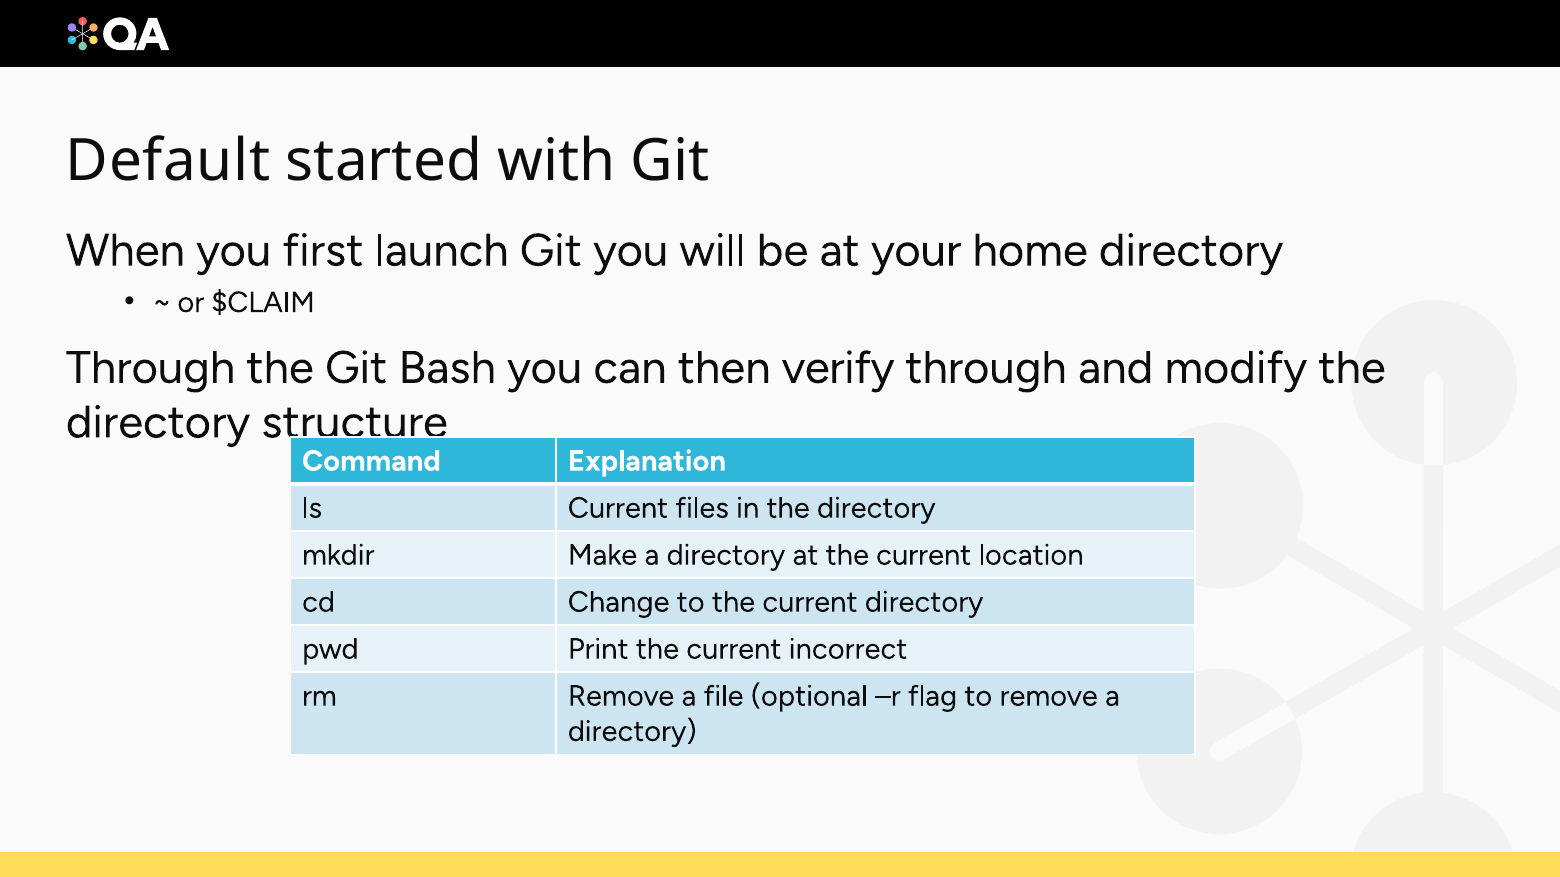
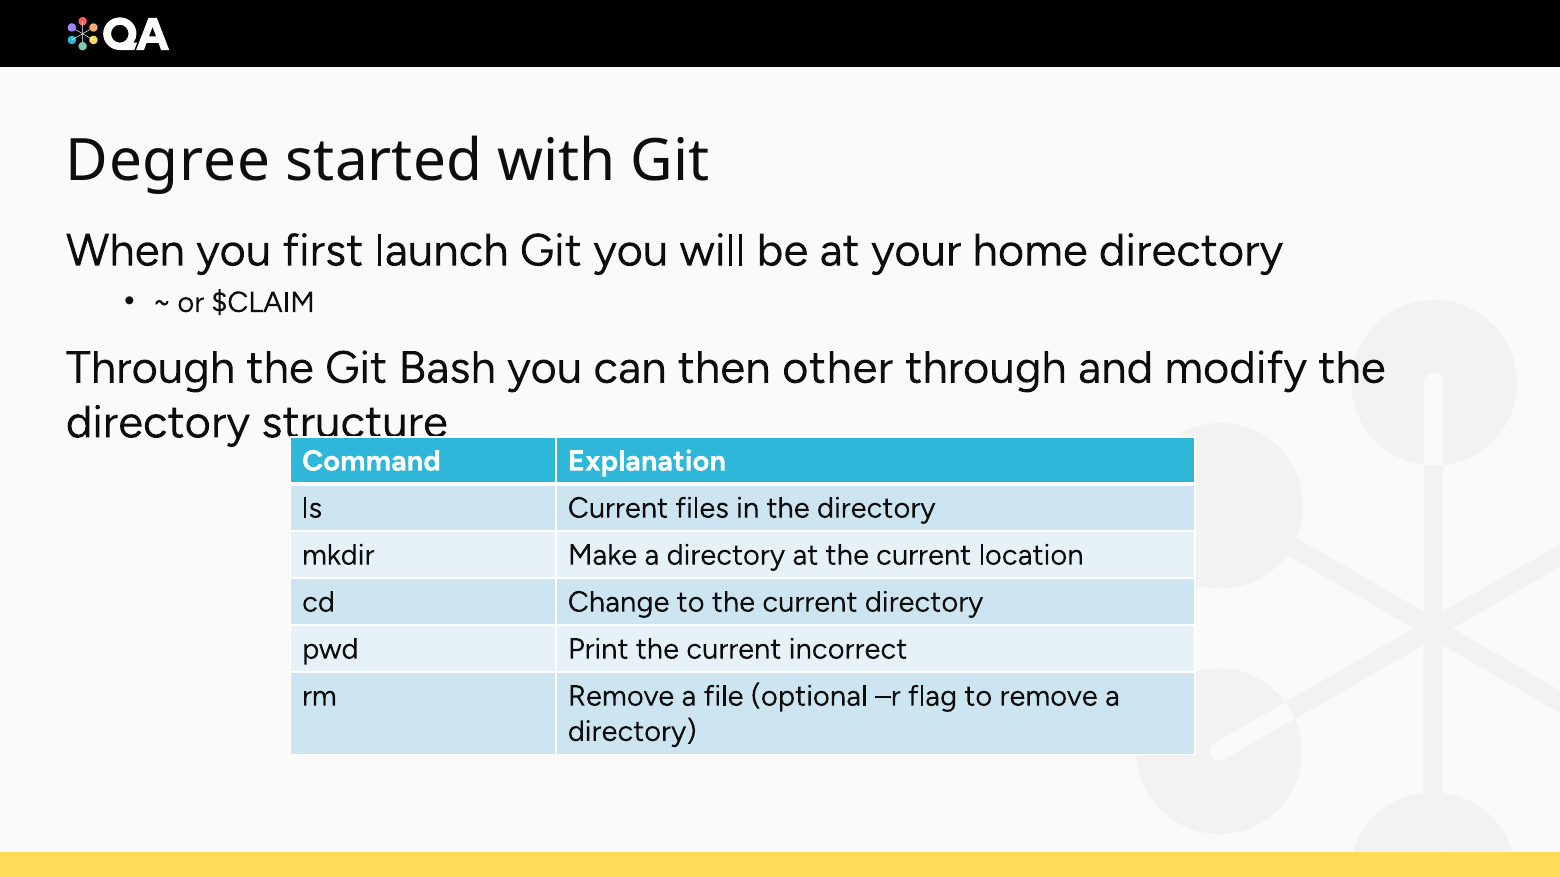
Default: Default -> Degree (168, 161)
verify: verify -> other (838, 368)
